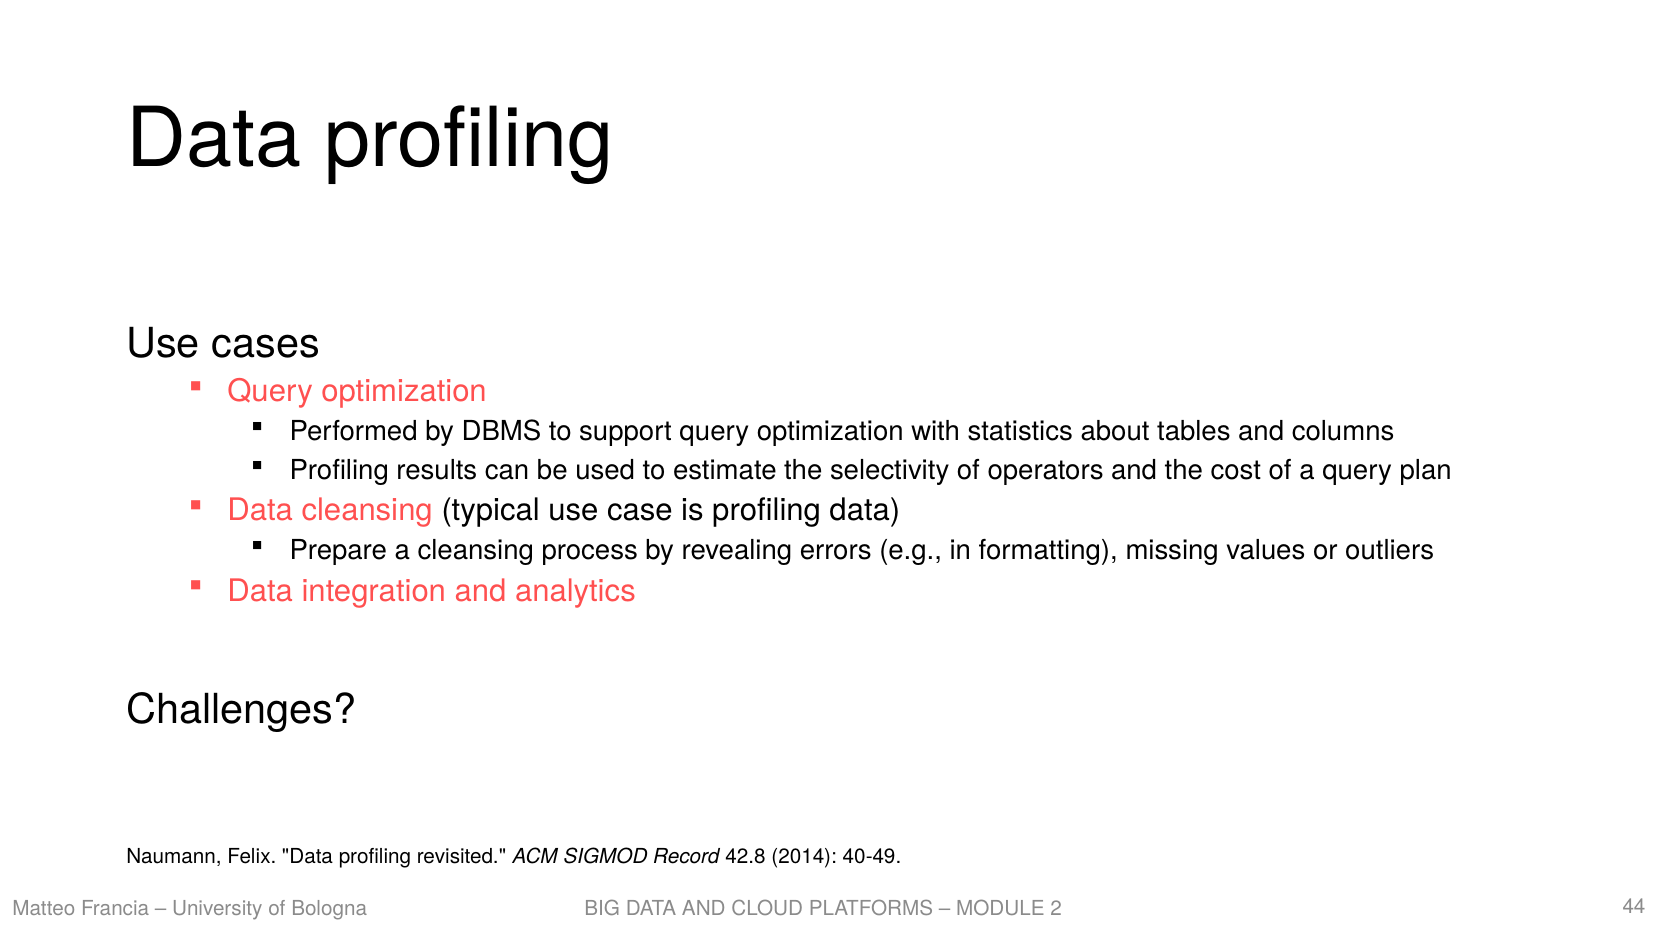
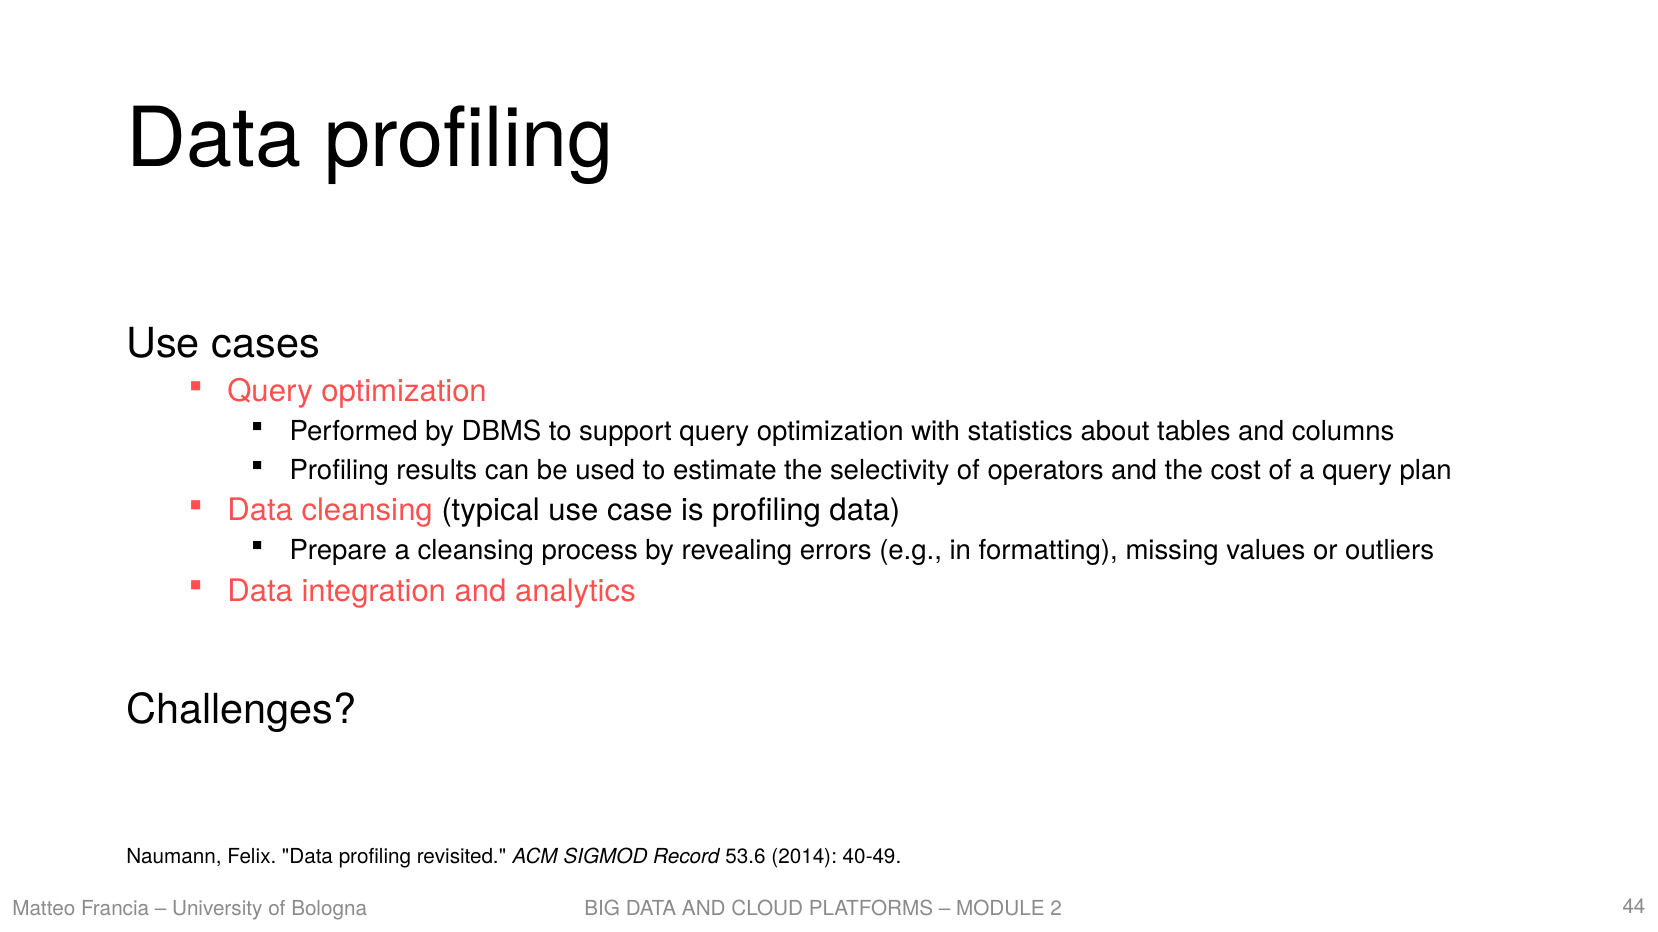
42.8: 42.8 -> 53.6 (745, 857)
